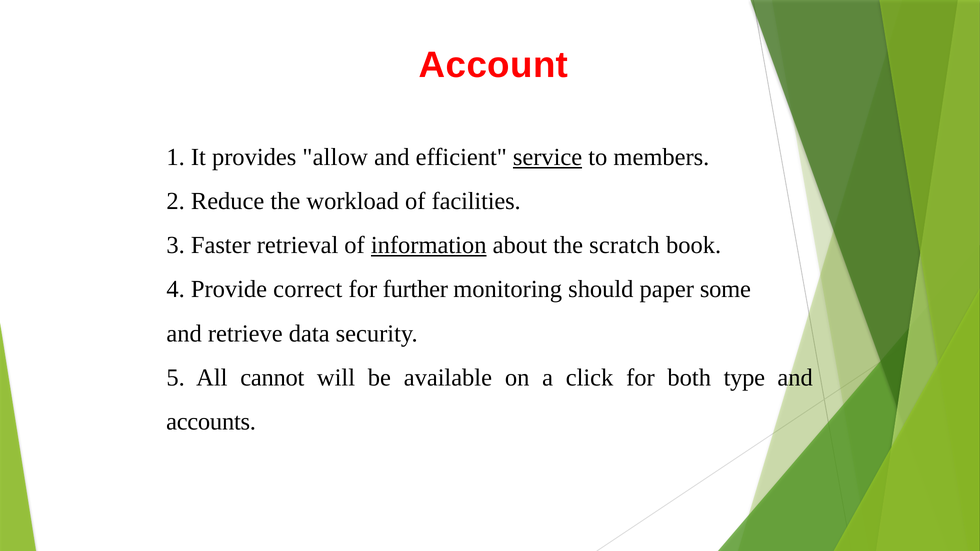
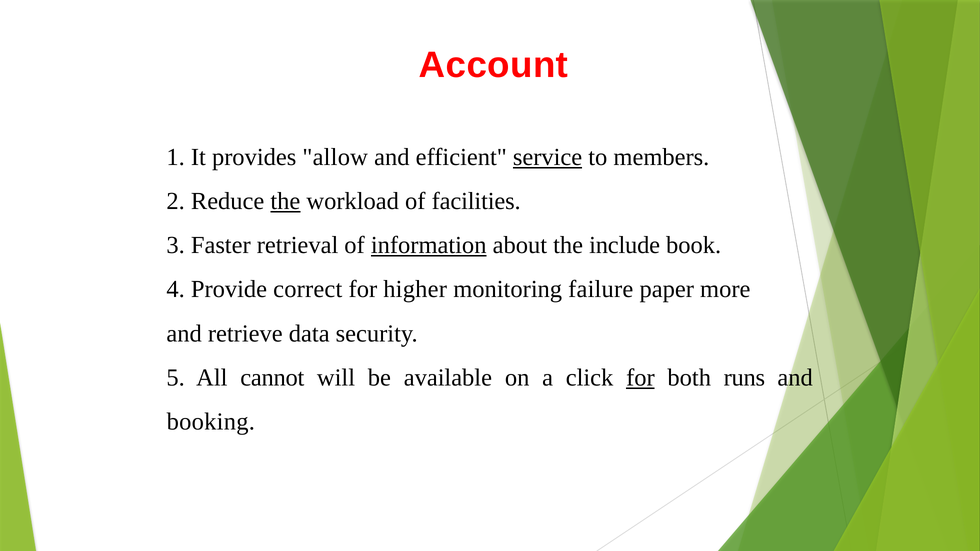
the underline: none -> present (285, 201)
scratch: scratch -> include (625, 245)
further: further -> higher (415, 289)
should: should -> failure (601, 289)
some: some -> more (725, 289)
for underline: none -> present (640, 378)
type: type -> runs (744, 378)
accounts: accounts -> booking (211, 422)
